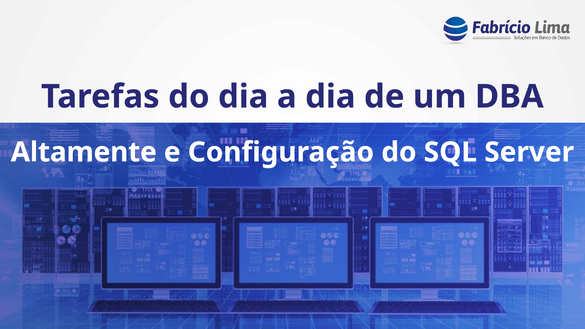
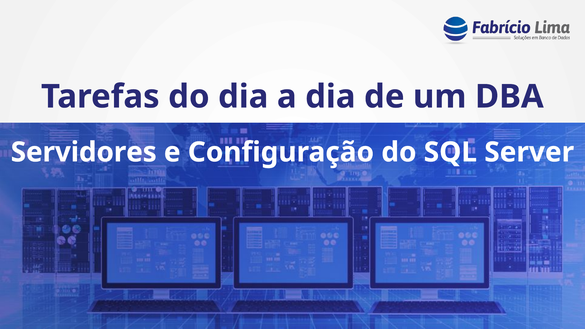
Altamente: Altamente -> Servidores (84, 152)
